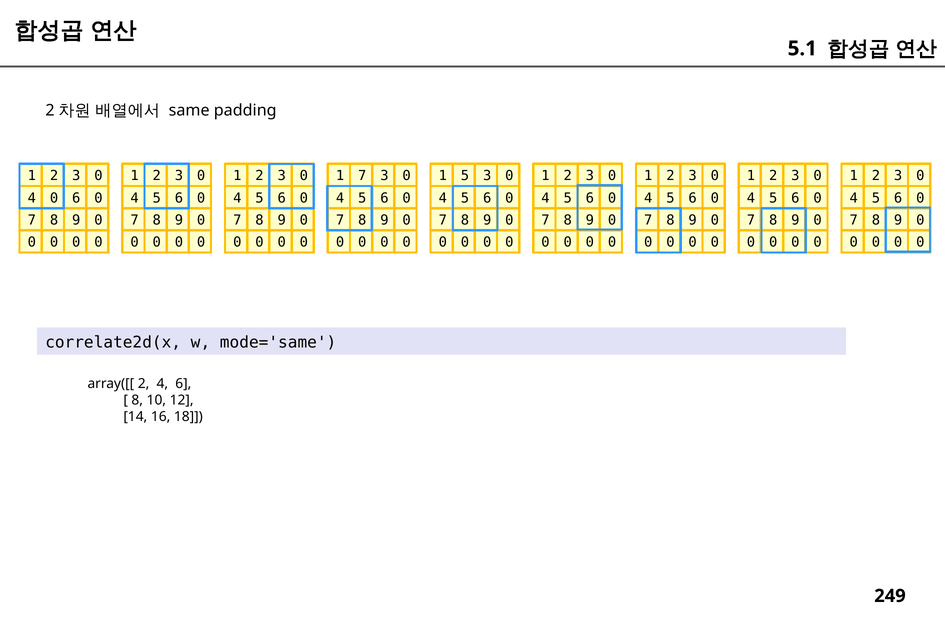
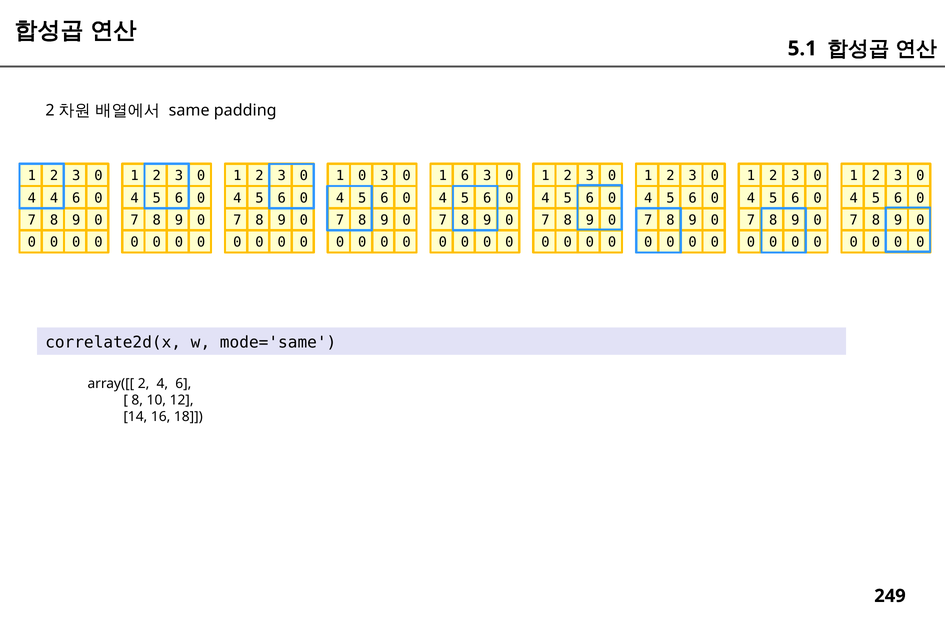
1 7: 7 -> 0 (362, 176)
1 5: 5 -> 6 (465, 176)
4 0: 0 -> 4 (54, 198)
